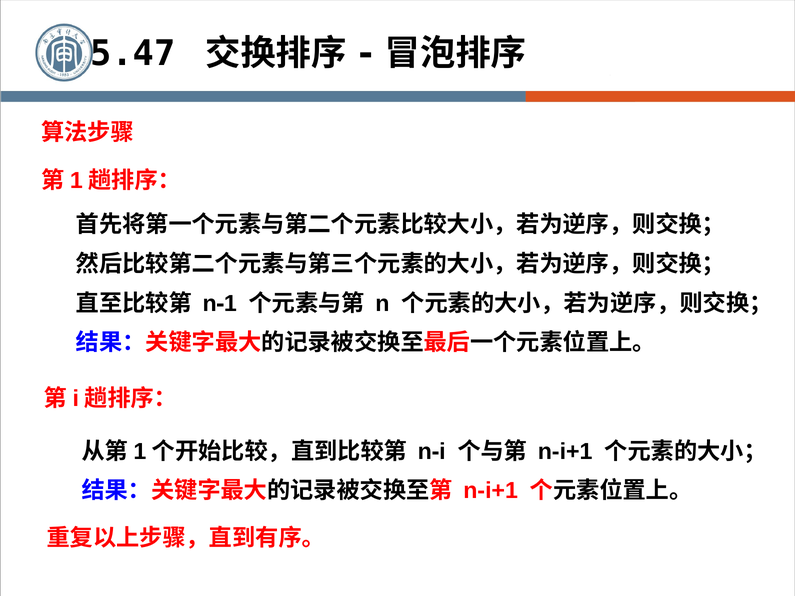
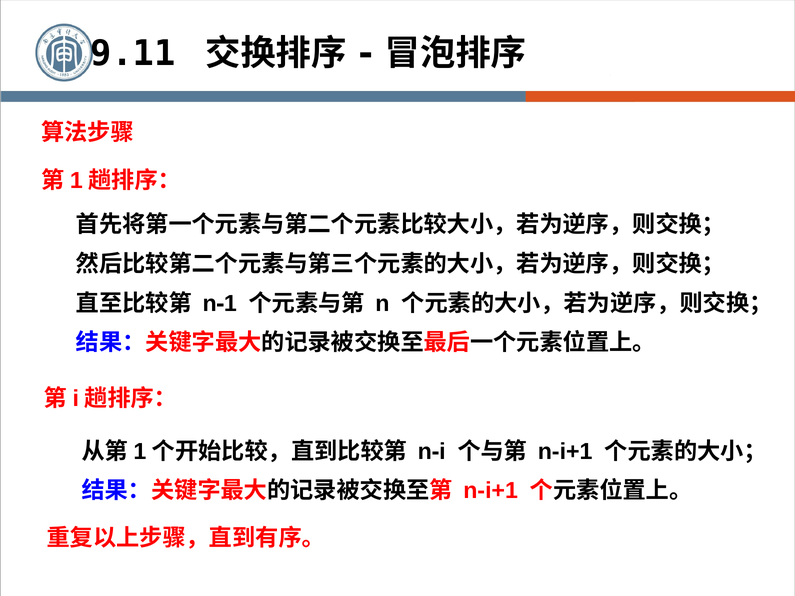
5.47: 5.47 -> 9.11 (133, 54)
